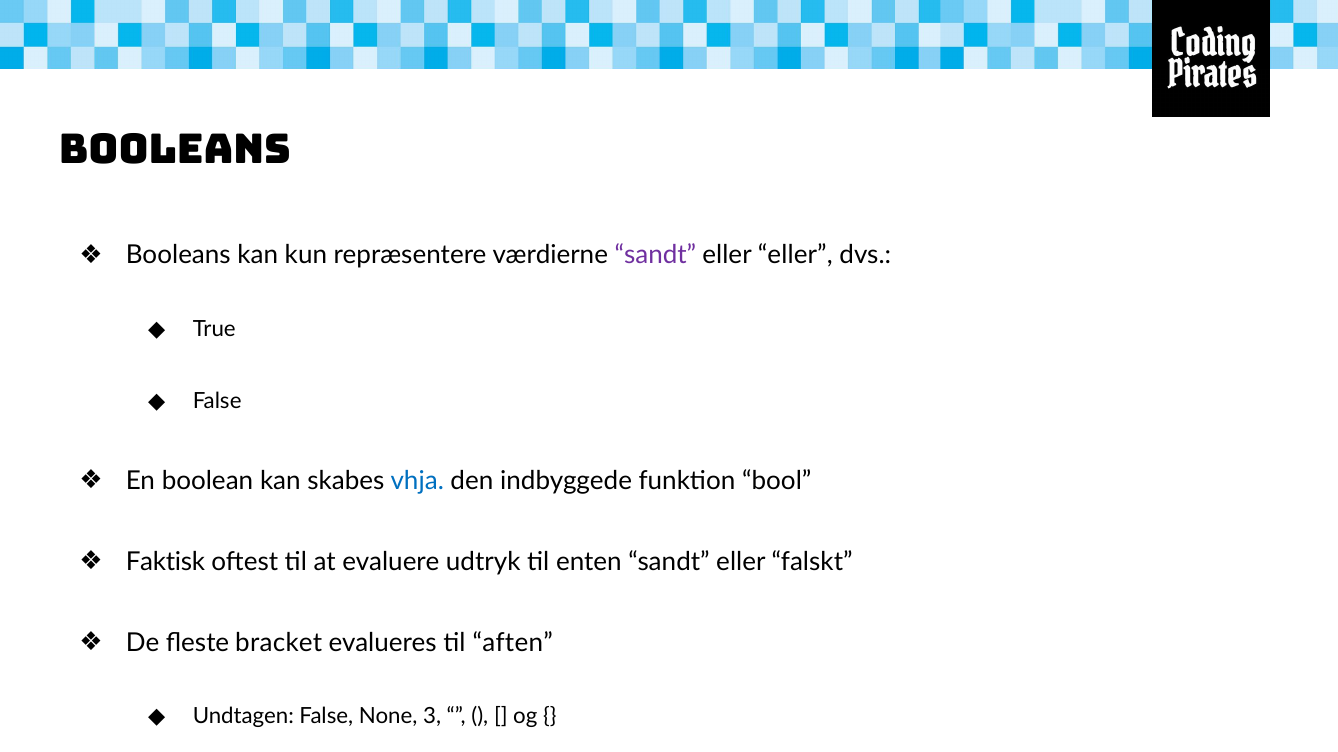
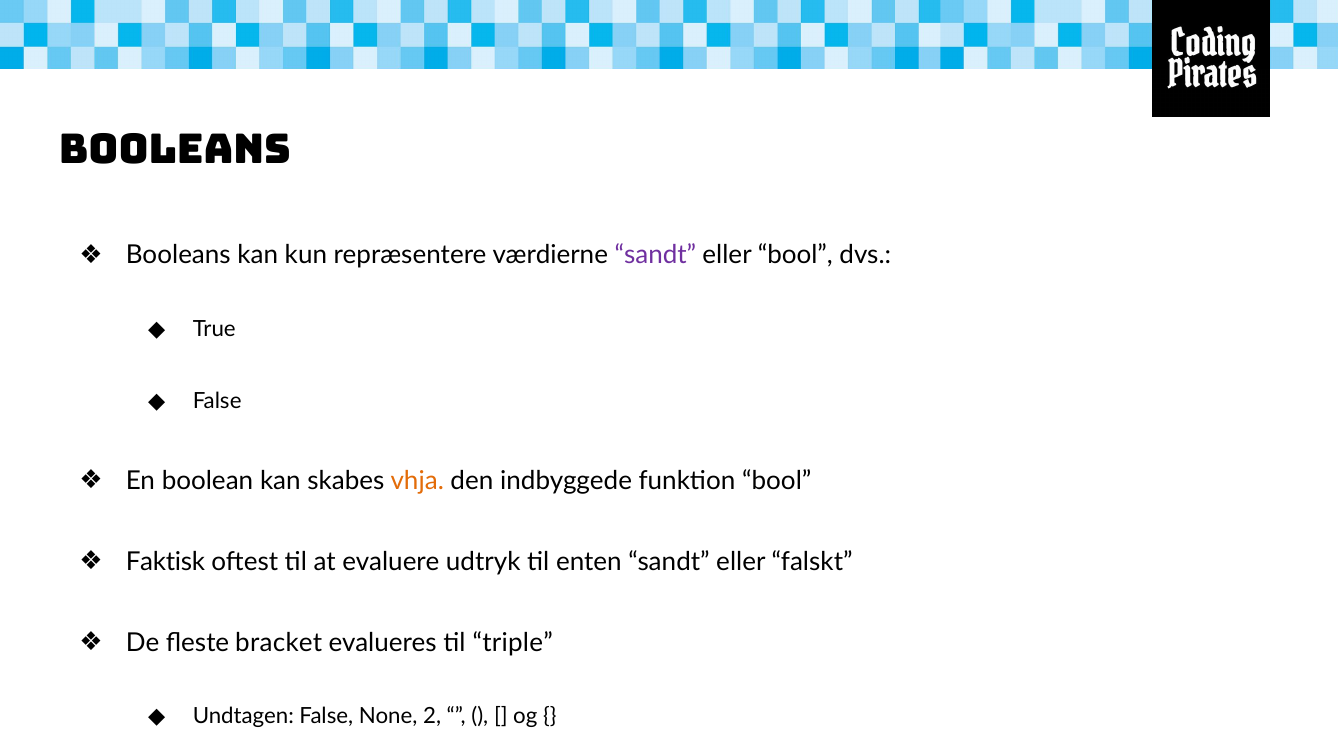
eller eller: eller -> bool (795, 256)
vhja colour: blue -> orange (417, 481)
aften: aften -> triple (513, 643)
3: 3 -> 2 (432, 717)
